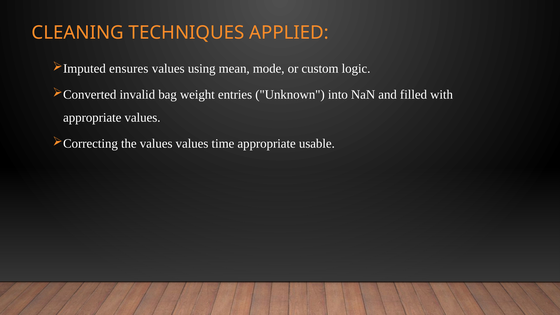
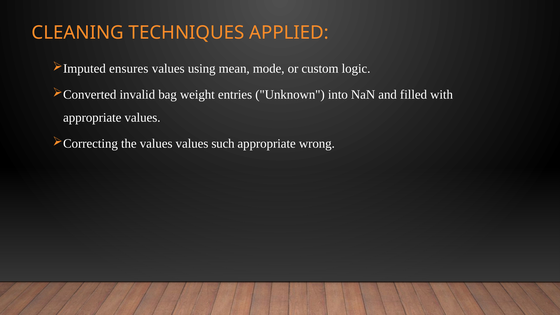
time: time -> such (223, 144)
usable: usable -> wrong (317, 144)
